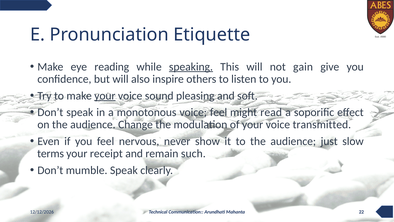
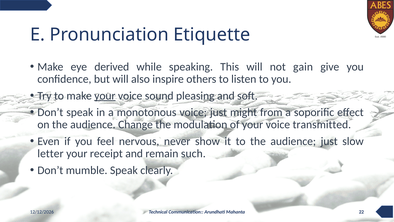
reading: reading -> derived (112, 67)
speaking underline: present -> none (191, 67)
voice feel: feel -> just (219, 112)
read: read -> from (271, 112)
terms: terms -> letter (50, 153)
